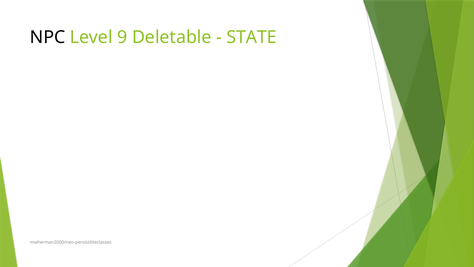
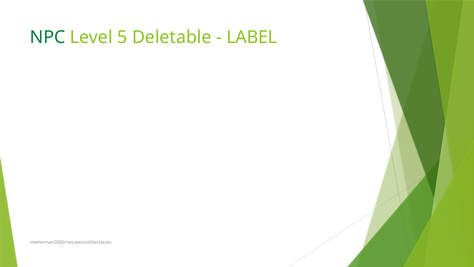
NPC colour: black -> green (48, 37)
9: 9 -> 5 (122, 37)
STATE: STATE -> LABEL (252, 37)
